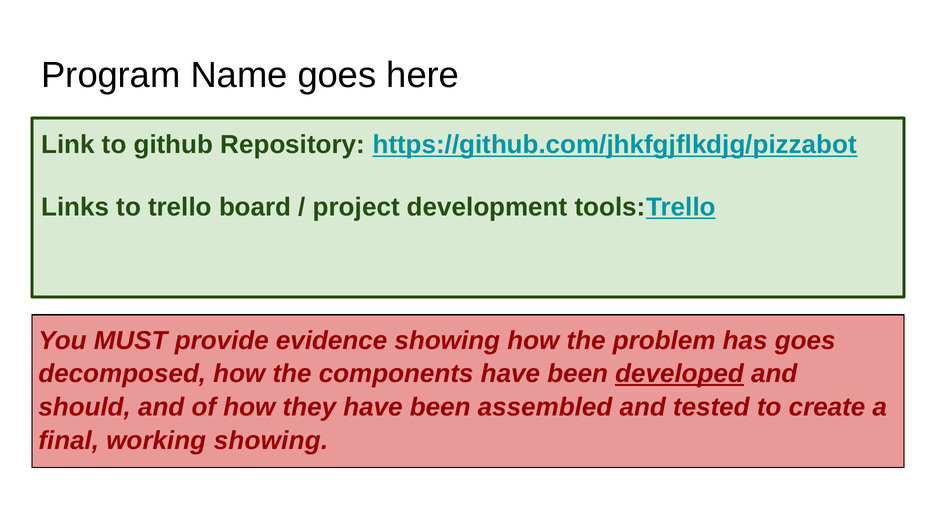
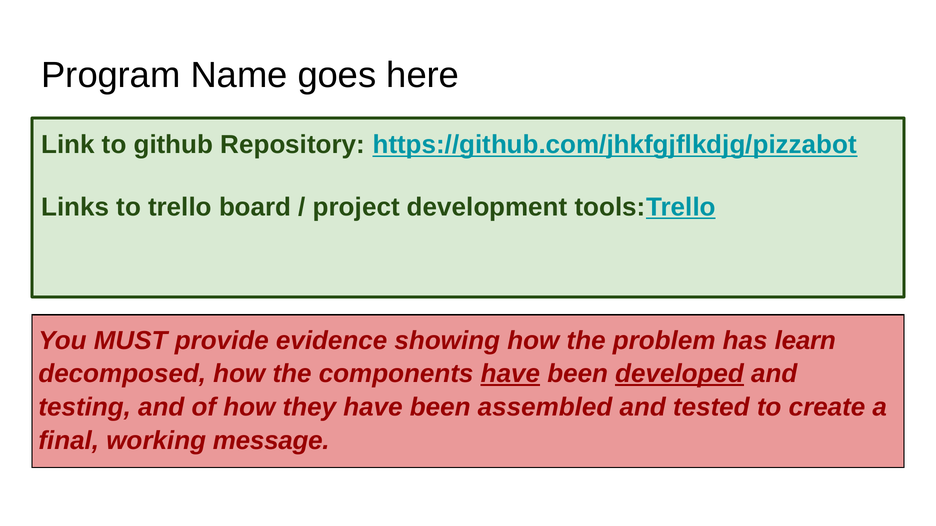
has goes: goes -> learn (805, 341)
have underline: none -> present (510, 374)
should: should -> testing (85, 408)
working showing: showing -> message (271, 441)
